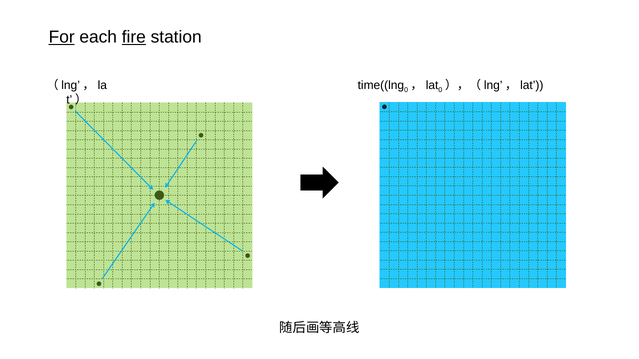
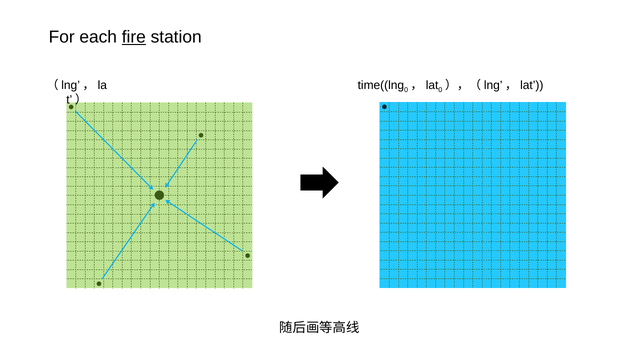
For underline: present -> none (62, 37)
